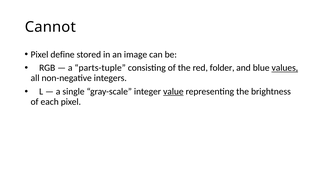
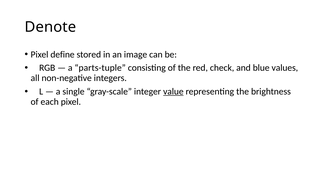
Cannot: Cannot -> Denote (50, 27)
folder: folder -> check (222, 68)
values underline: present -> none (285, 68)
